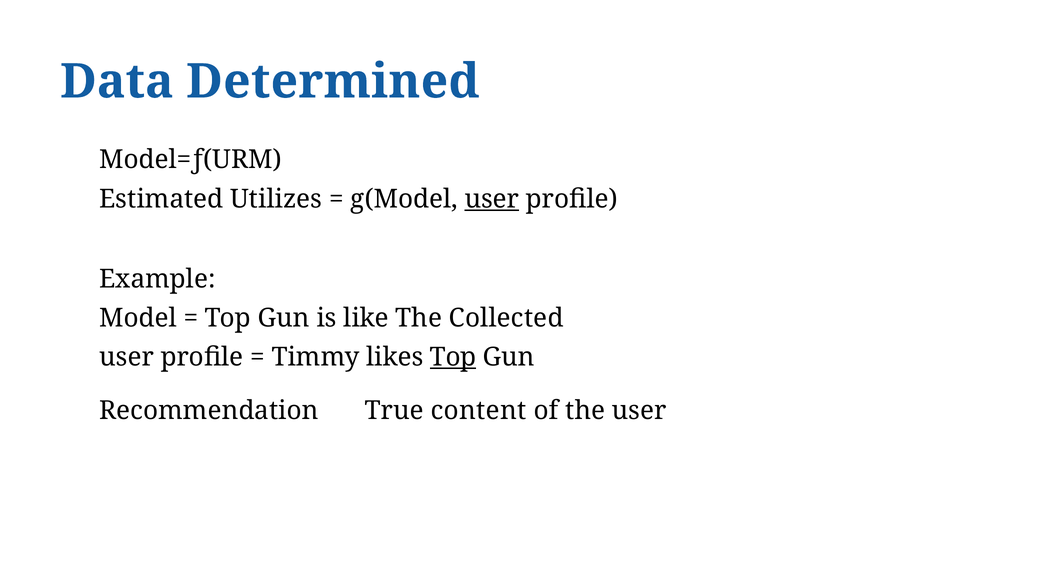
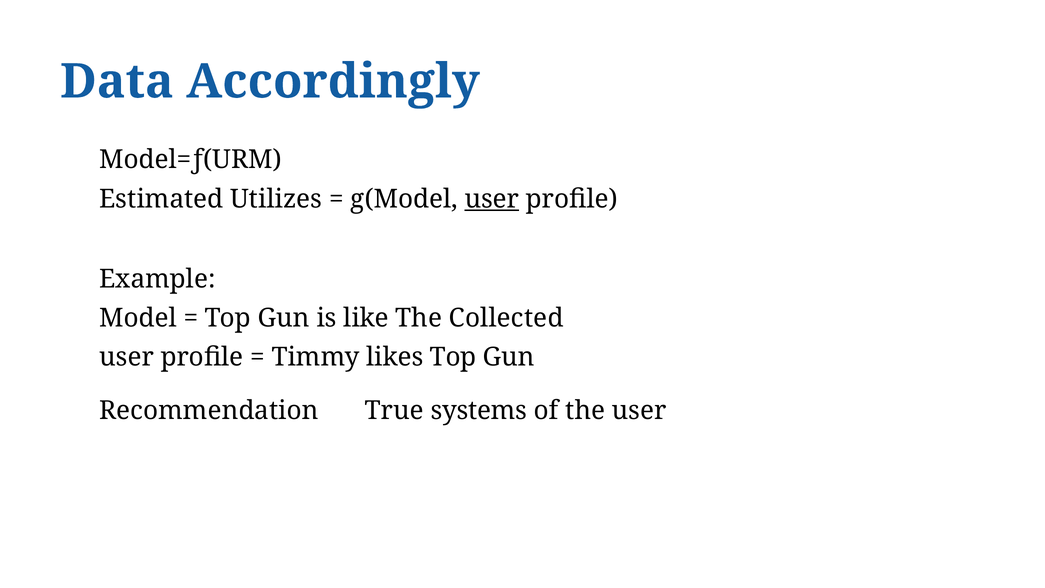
Determined: Determined -> Accordingly (333, 82)
Top underline: present -> none (453, 357)
content: content -> systems (479, 411)
